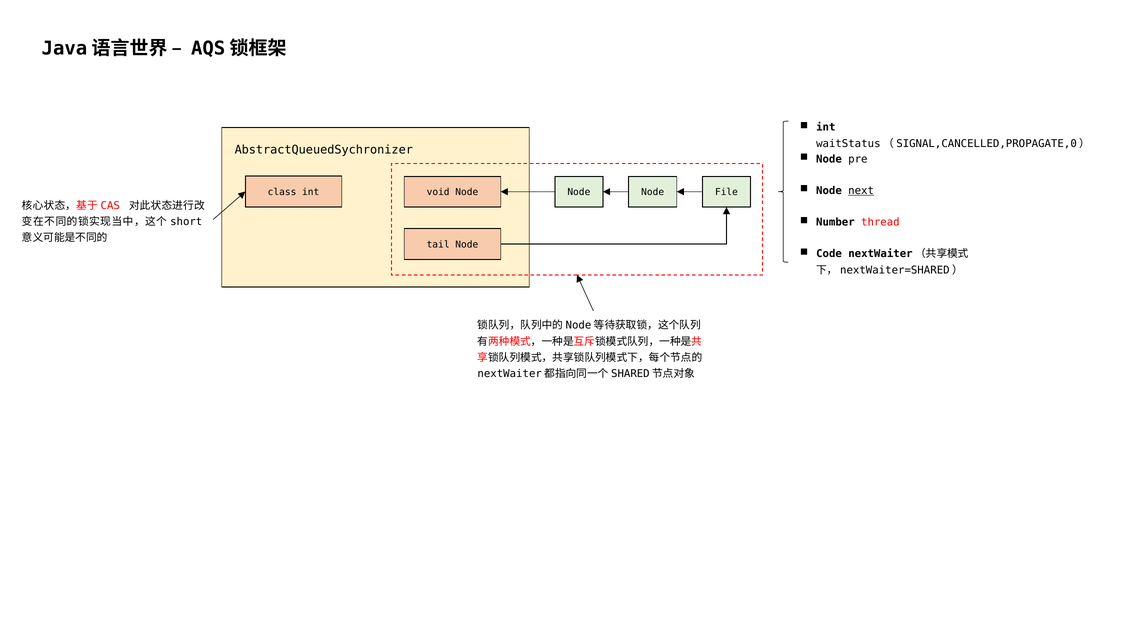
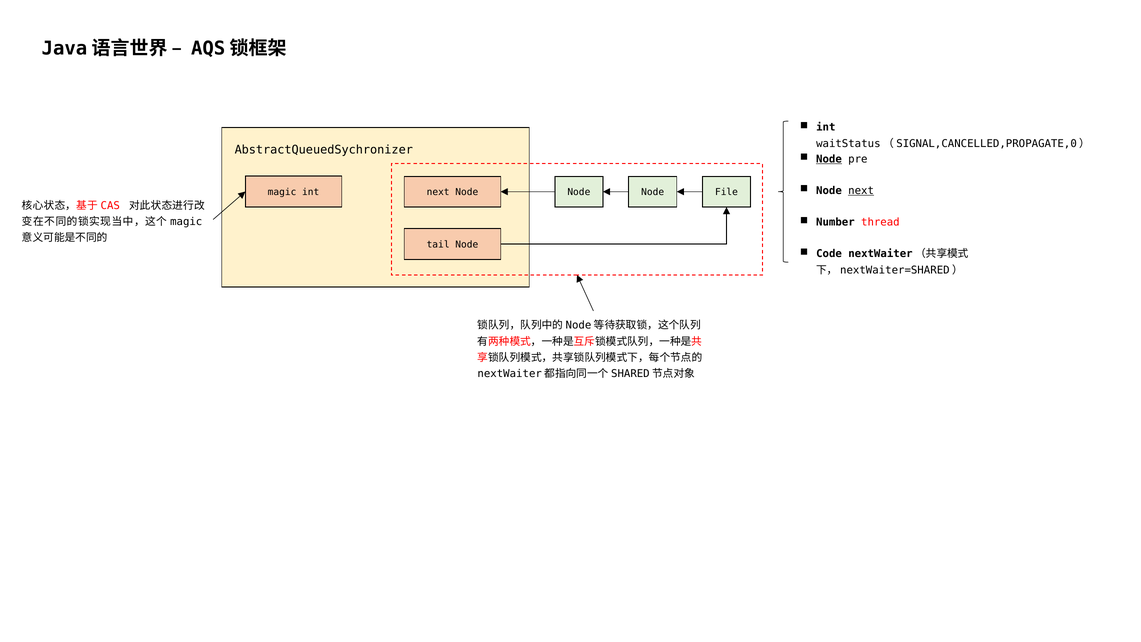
Node underline: none -> present (829, 159)
class: class -> magic (282, 192)
void: void -> next (438, 192)
short: short -> magic (186, 222)
